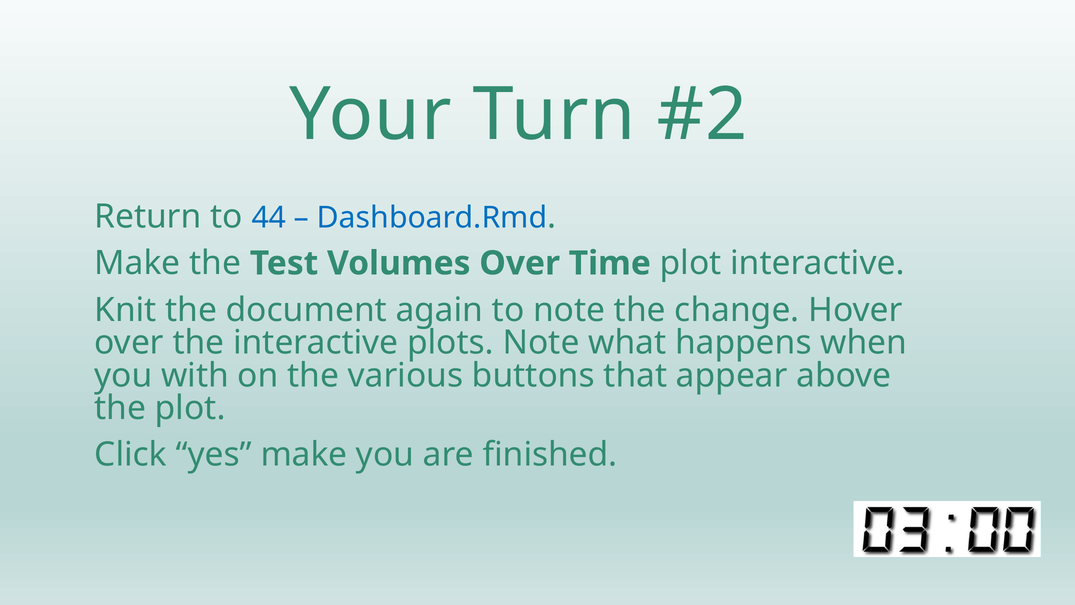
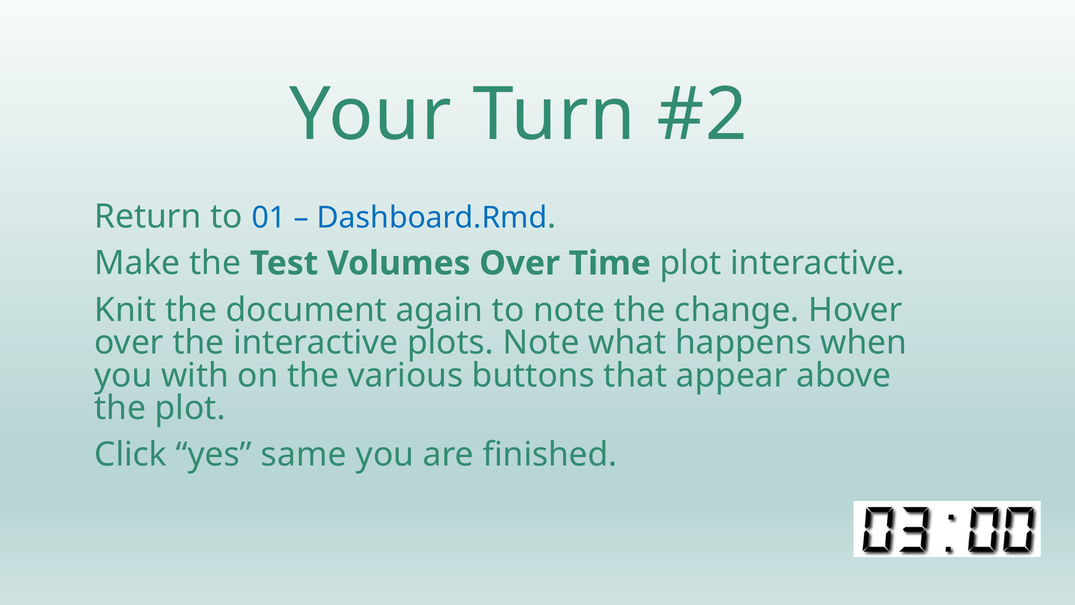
44: 44 -> 01 (269, 218)
yes make: make -> same (304, 455)
